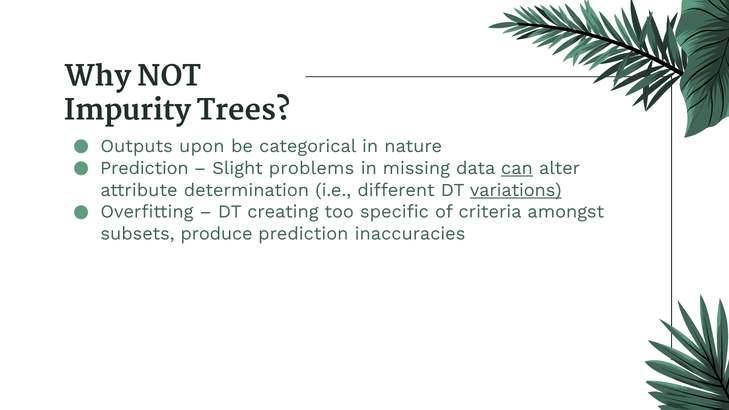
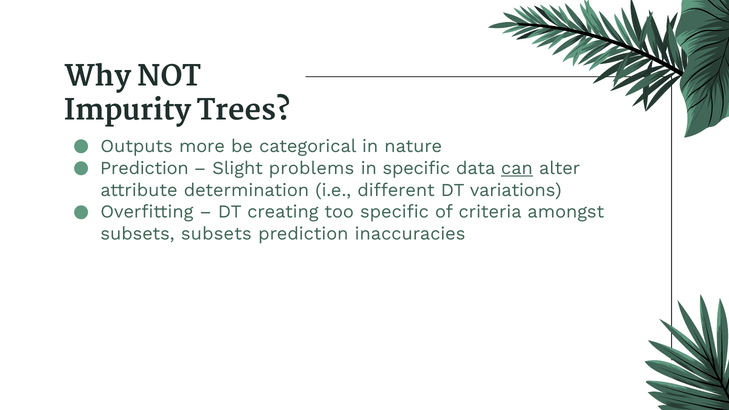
upon: upon -> more (202, 146)
in missing: missing -> specific (416, 168)
variations underline: present -> none (516, 190)
subsets produce: produce -> subsets (216, 234)
